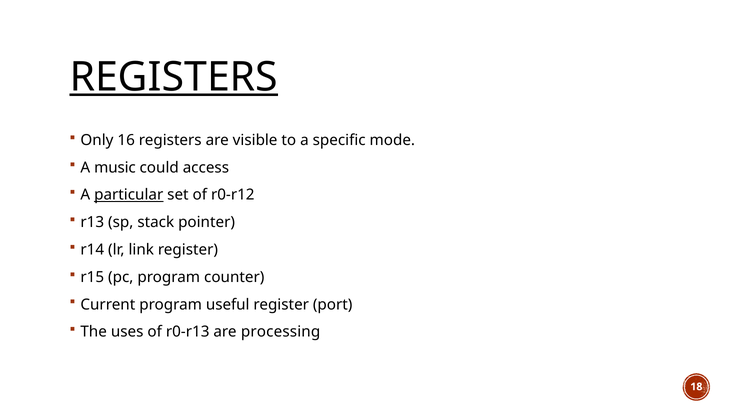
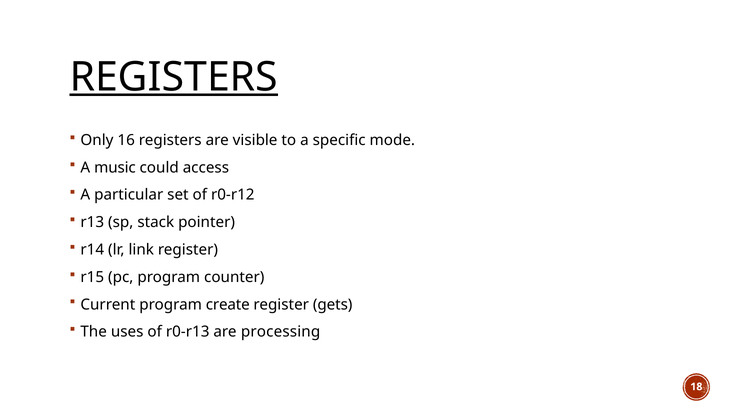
particular underline: present -> none (129, 195)
useful: useful -> create (228, 304)
port: port -> gets (333, 304)
